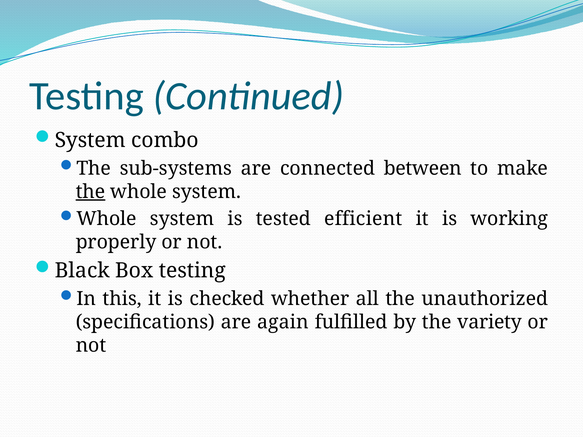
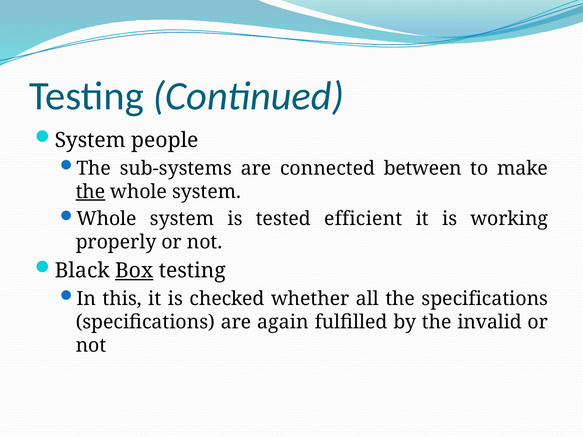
combo: combo -> people (165, 140)
Box underline: none -> present (134, 271)
the unauthorized: unauthorized -> specifications (485, 299)
variety: variety -> invalid (490, 322)
